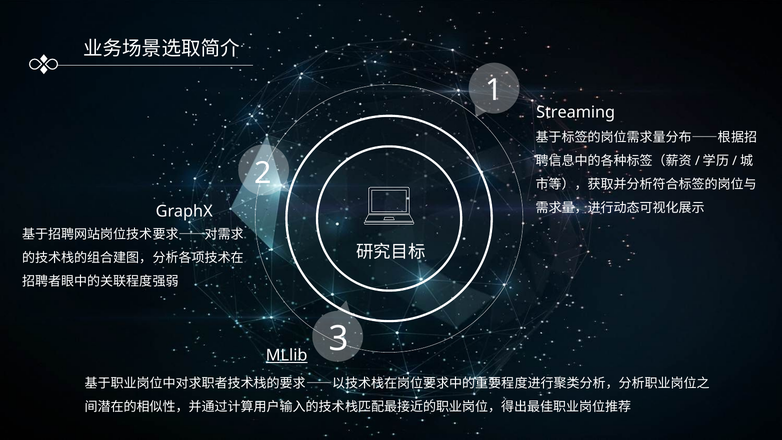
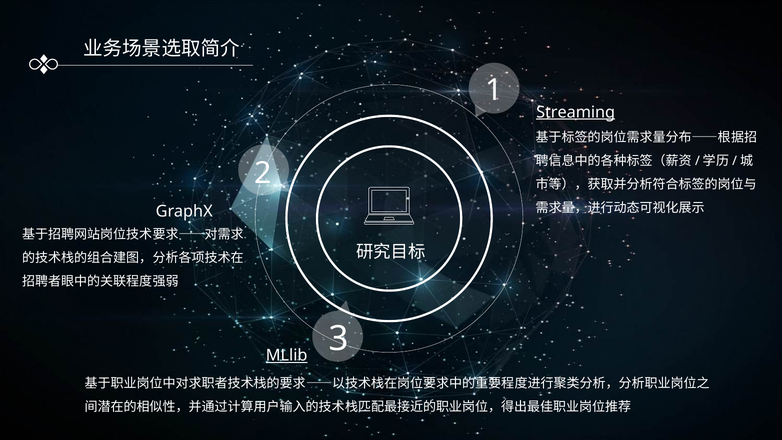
Streaming underline: none -> present (576, 112)
